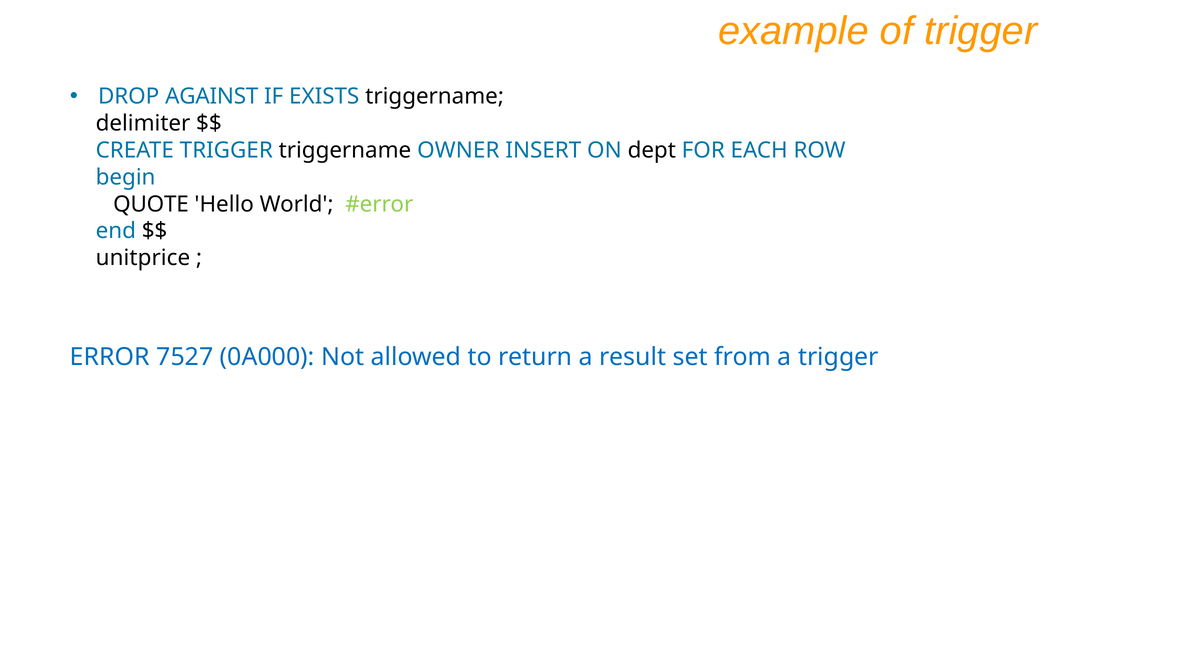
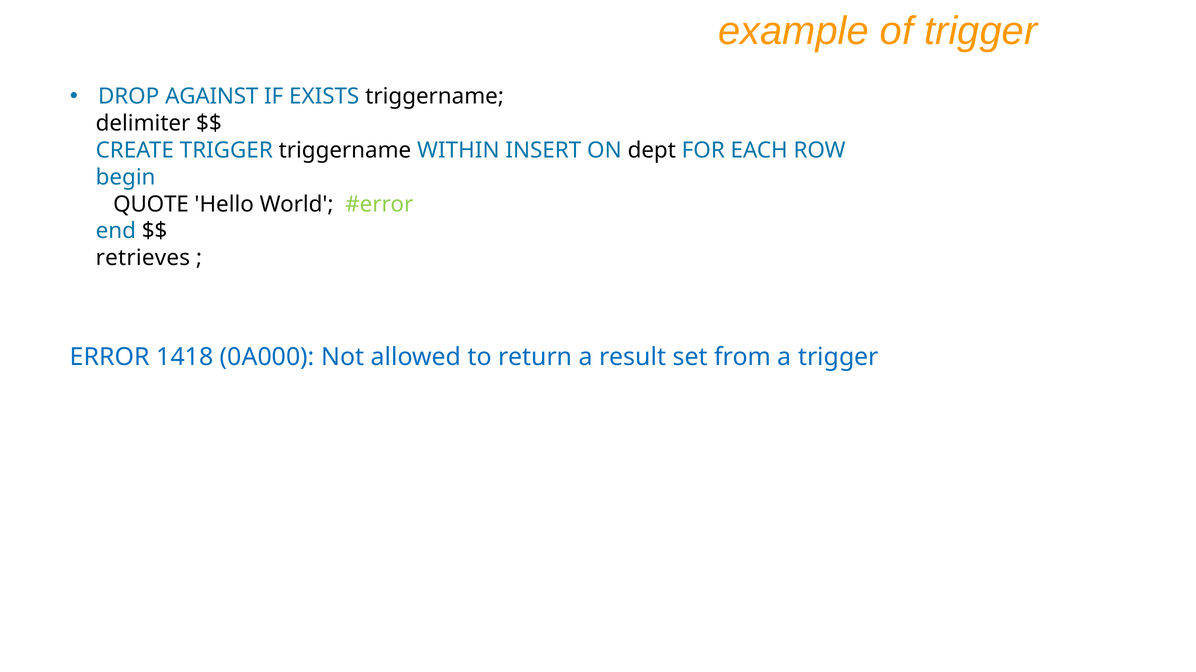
OWNER: OWNER -> WITHIN (458, 151)
unitprice: unitprice -> retrieves (143, 258)
7527: 7527 -> 1418 (185, 357)
